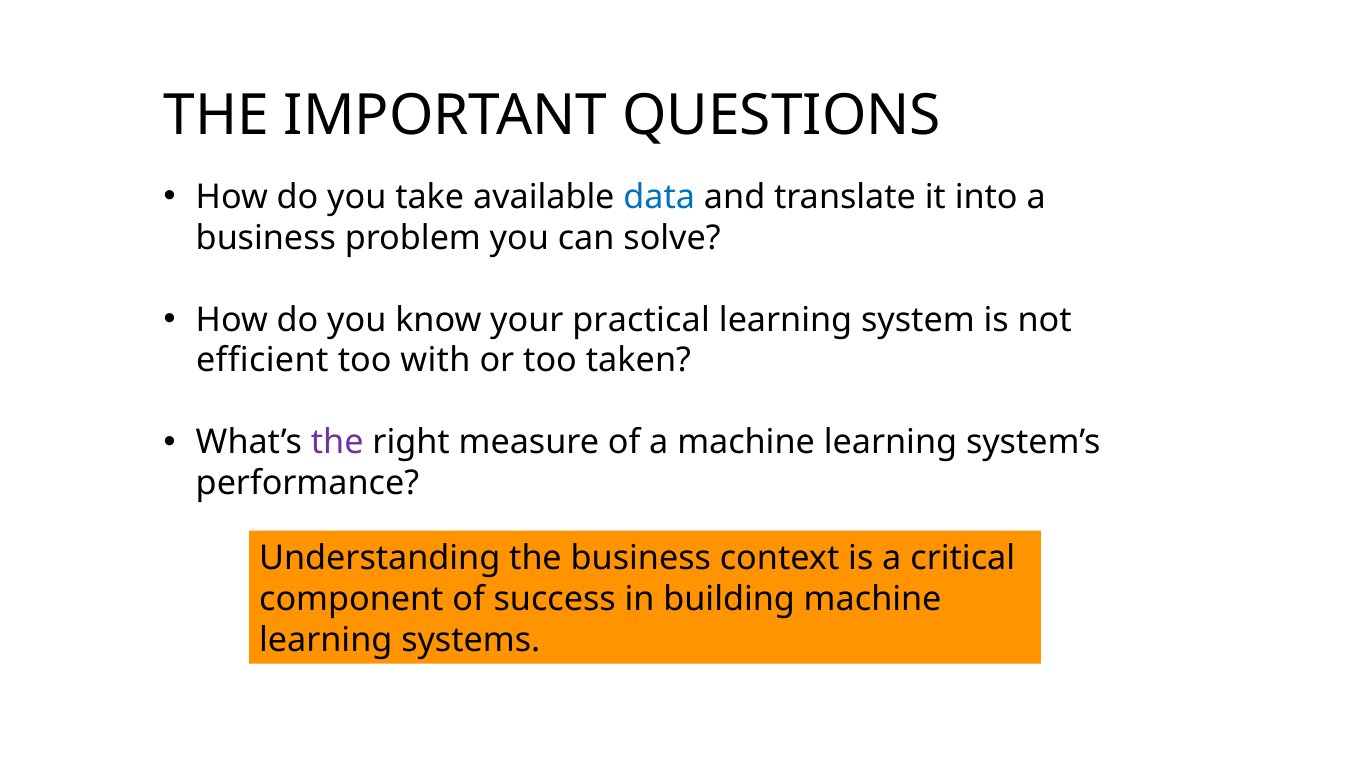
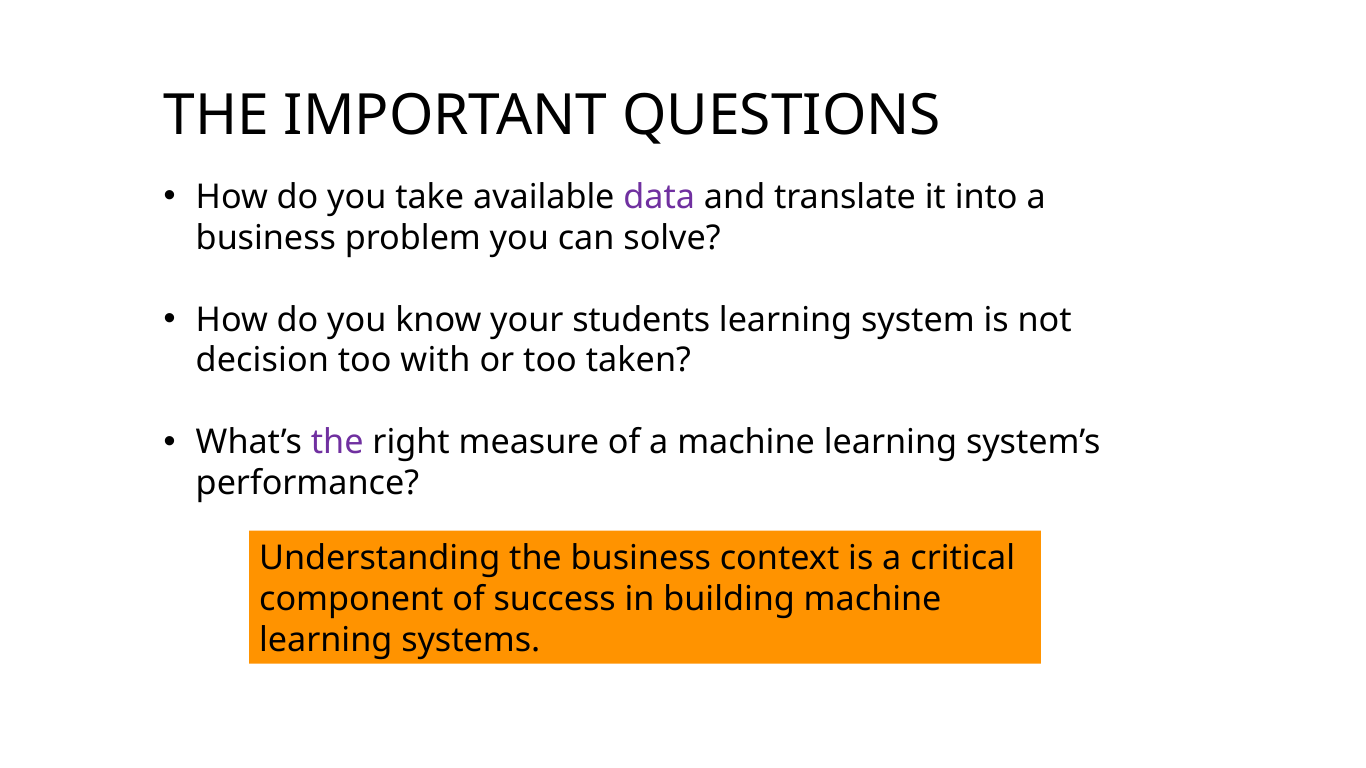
data colour: blue -> purple (659, 197)
practical: practical -> students (641, 320)
efficient: efficient -> decision (262, 361)
